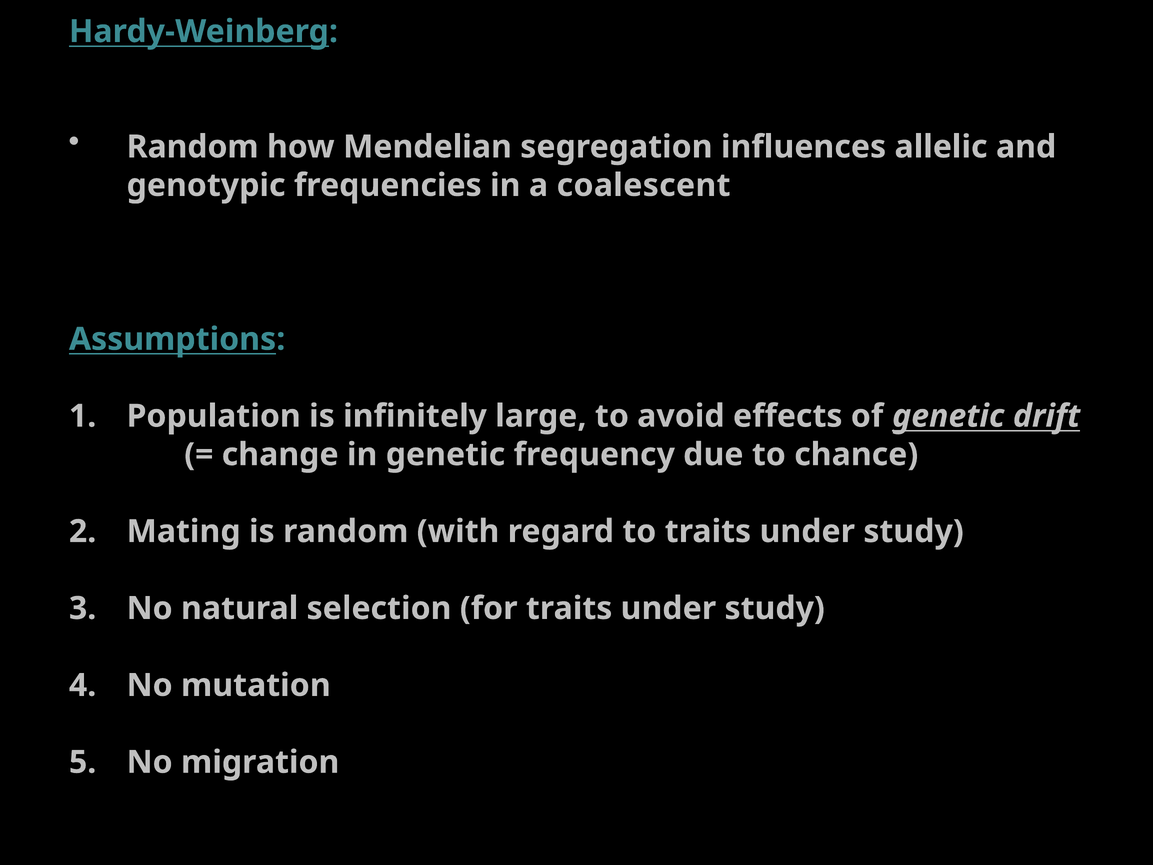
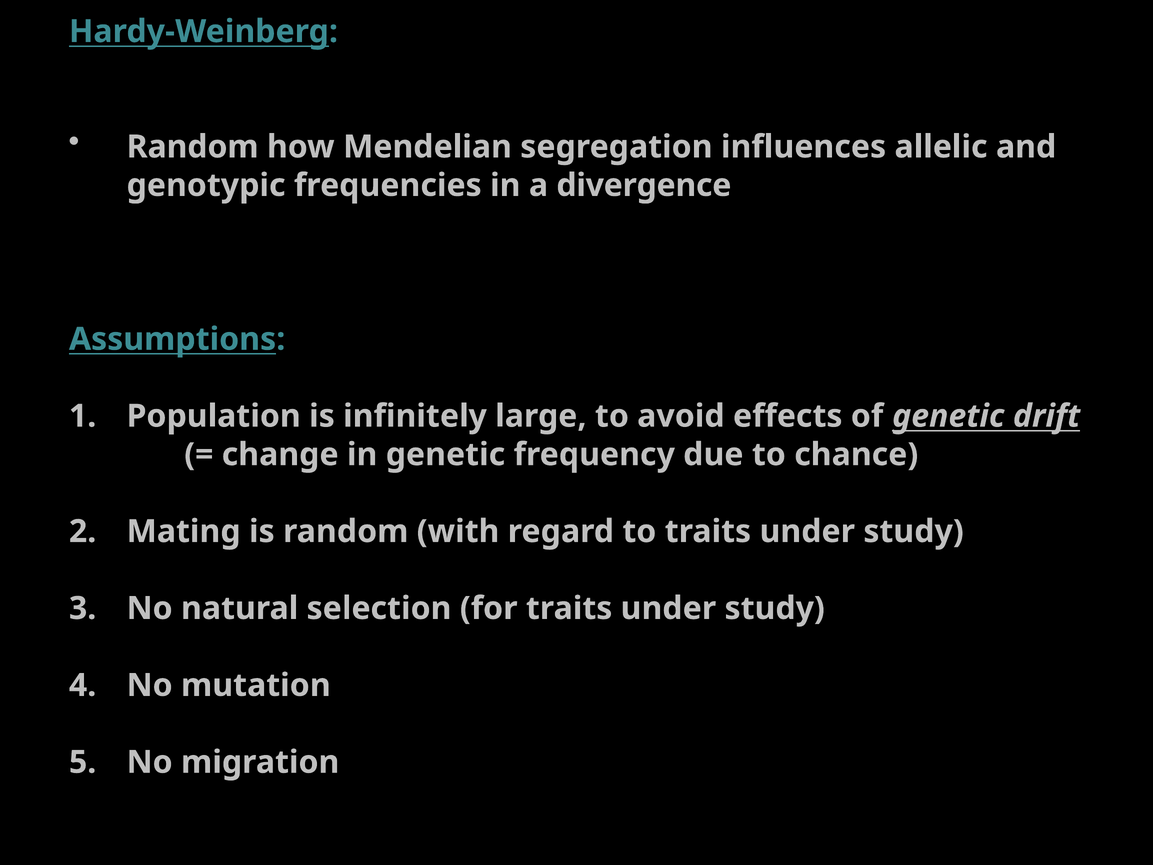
coalescent: coalescent -> divergence (644, 185)
